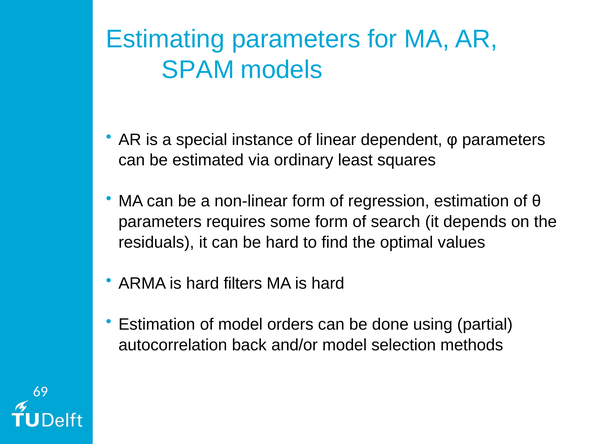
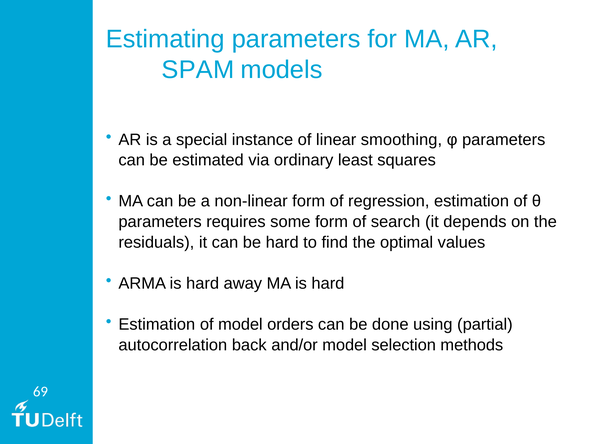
dependent: dependent -> smoothing (401, 140)
filters: filters -> away (243, 283)
